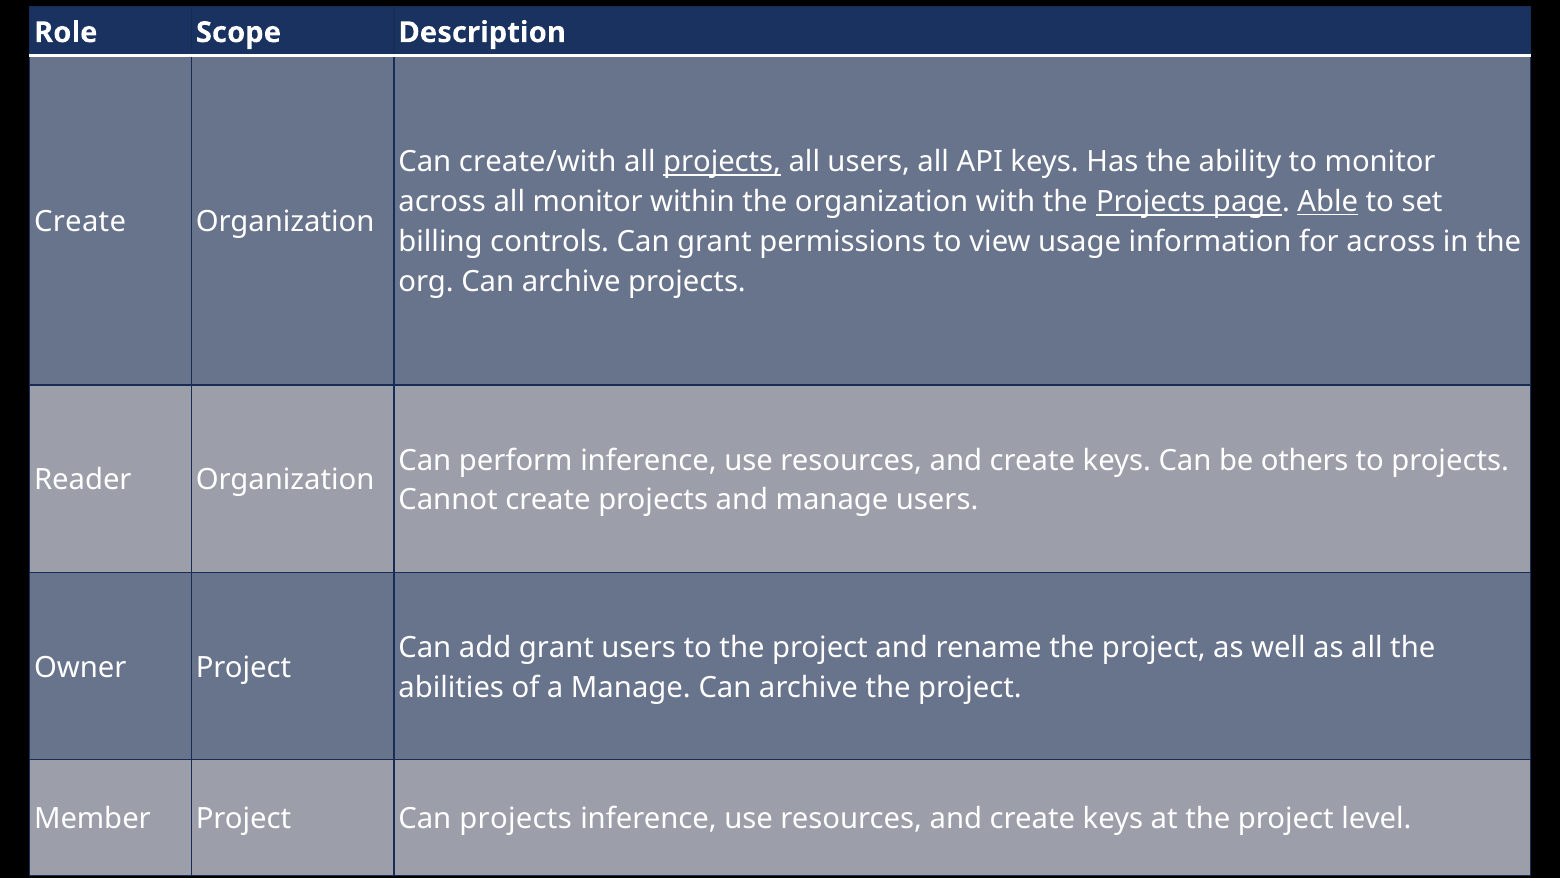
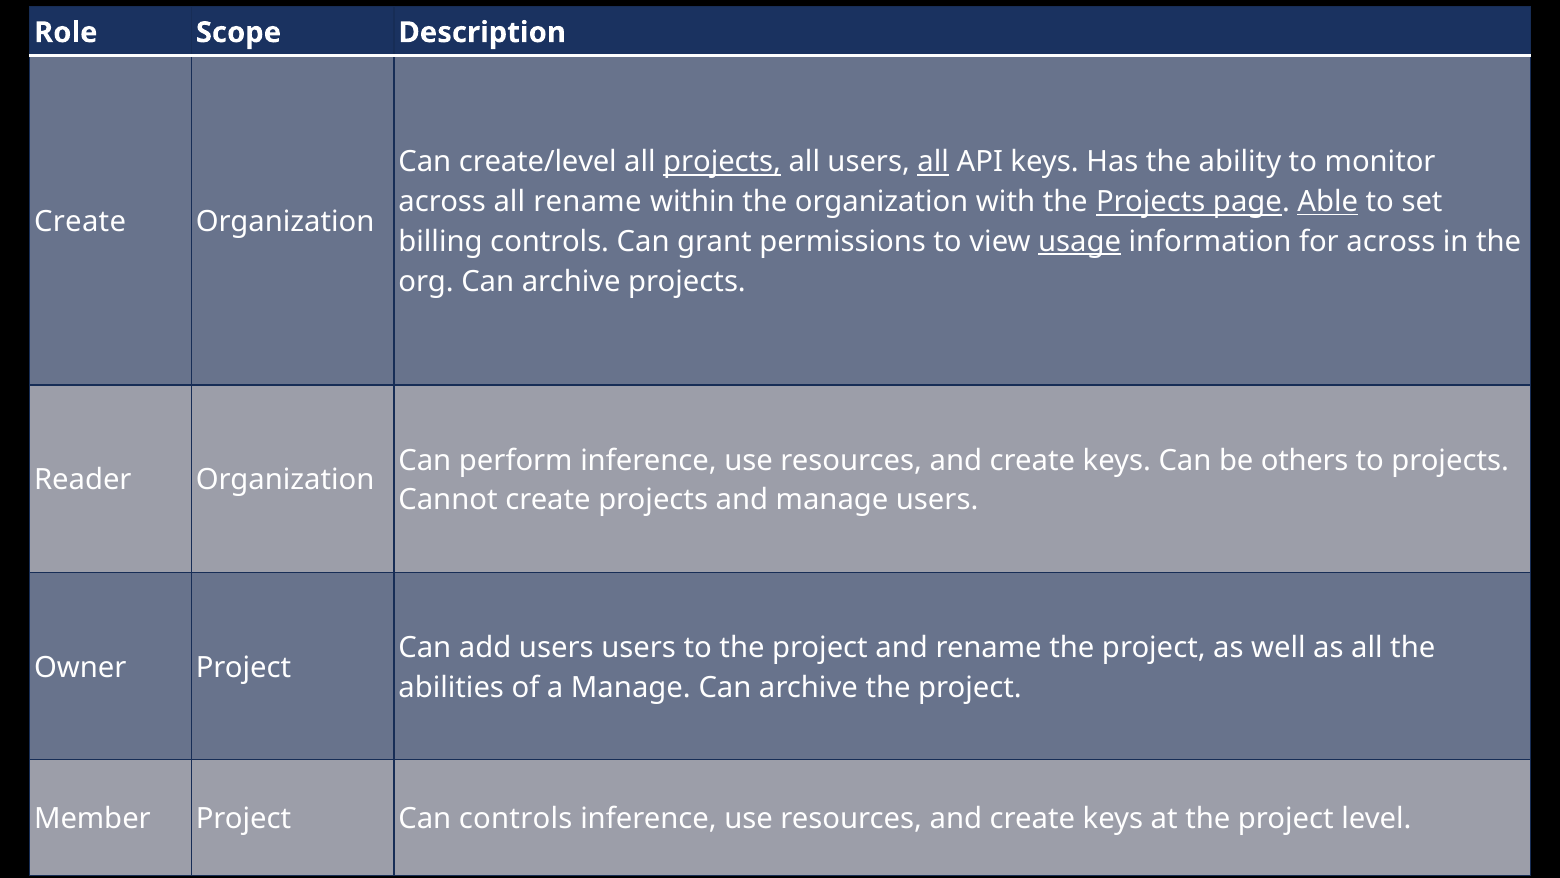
create/with: create/with -> create/level (538, 162)
all underline: none -> present (933, 162)
all monitor: monitor -> rename (587, 202)
usage underline: none -> present (1080, 242)
add grant: grant -> users (556, 647)
Can projects: projects -> controls (516, 819)
